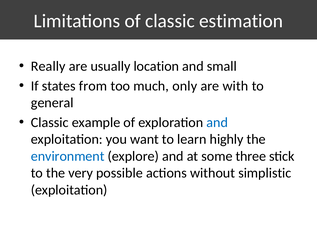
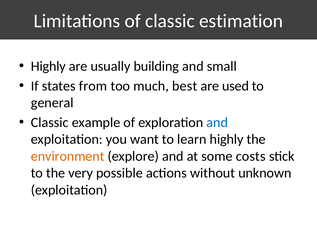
Really: Really -> Highly (48, 67)
location: location -> building (156, 67)
only: only -> best (185, 86)
with: with -> used (236, 86)
environment colour: blue -> orange (68, 157)
three: three -> costs (251, 157)
simplistic: simplistic -> unknown (265, 174)
